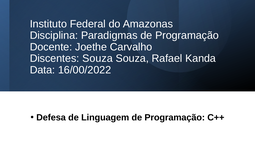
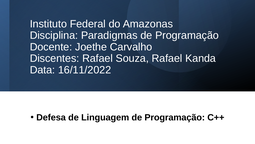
Discentes Souza: Souza -> Rafael (98, 58)
16/00/2022: 16/00/2022 -> 16/11/2022 (85, 70)
